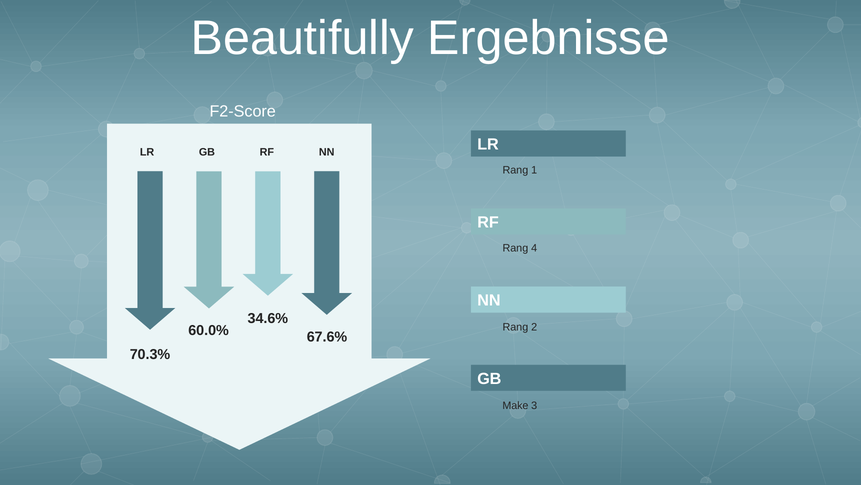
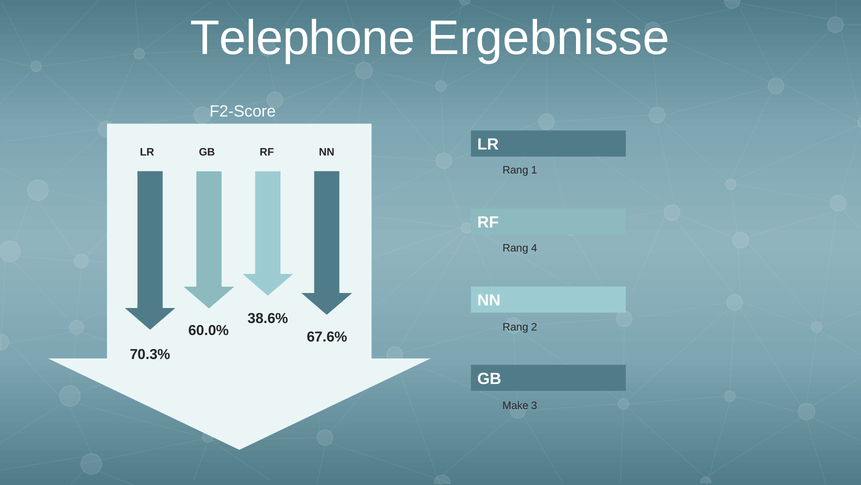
Beautifully: Beautifully -> Telephone (303, 38)
34.6%: 34.6% -> 38.6% (268, 318)
